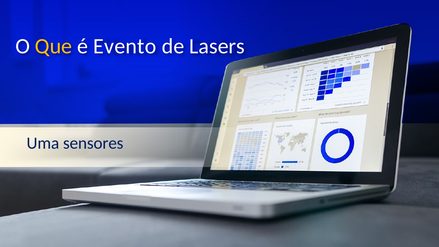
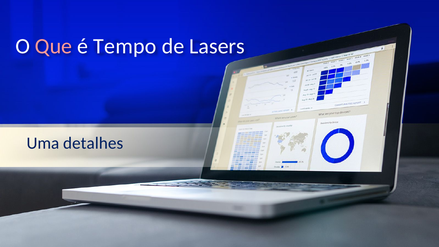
Que colour: yellow -> pink (54, 46)
Evento: Evento -> Tempo (125, 46)
sensores: sensores -> detalhes (93, 143)
